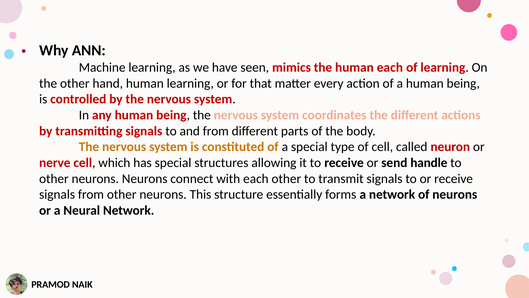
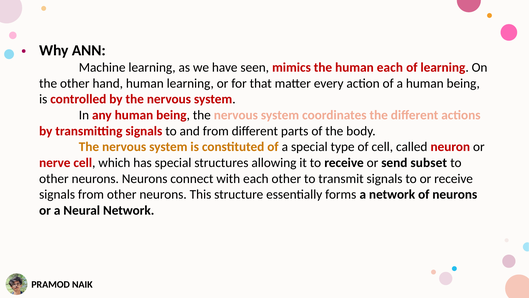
handle: handle -> subset (429, 163)
